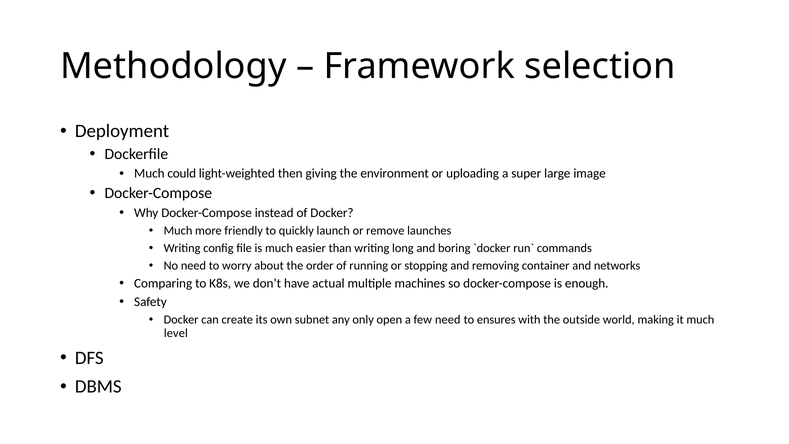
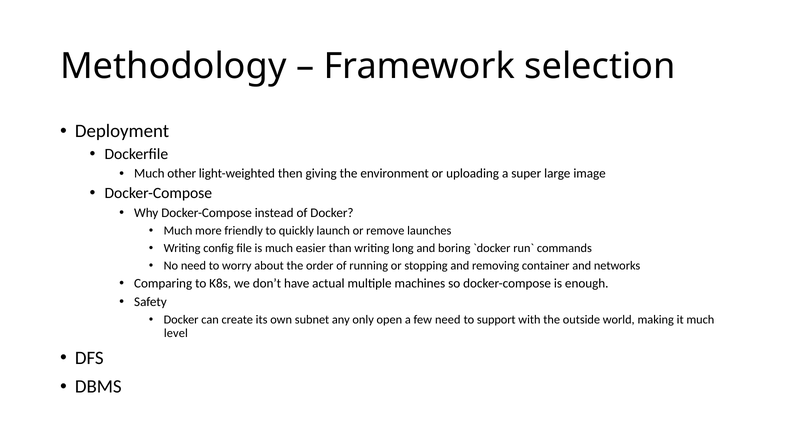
could: could -> other (182, 174)
ensures: ensures -> support (496, 320)
